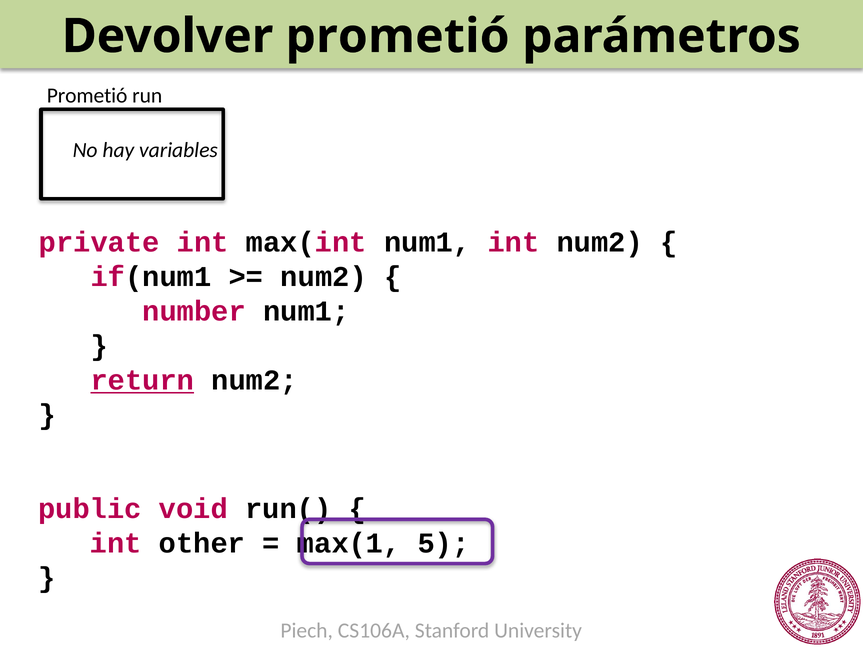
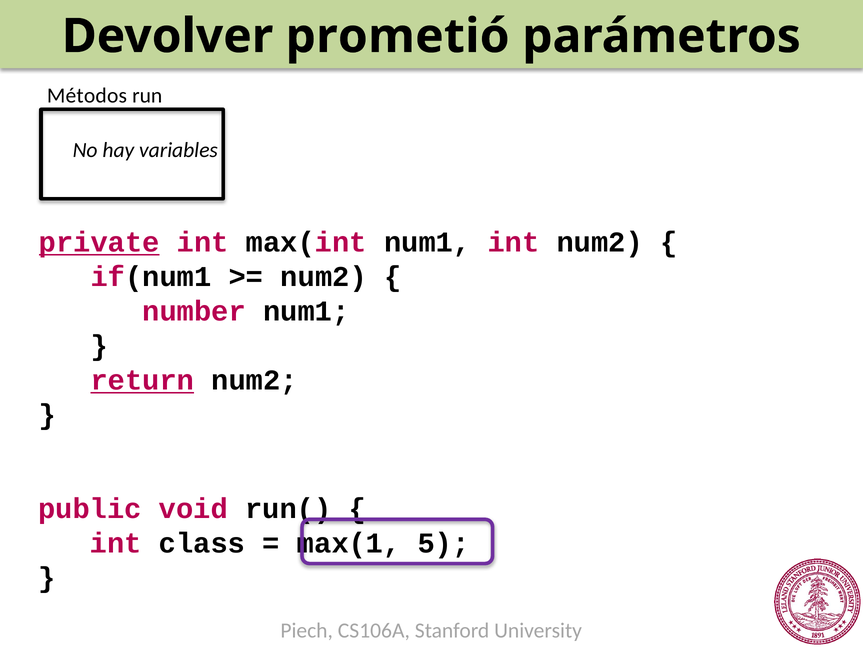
Prometió: Prometió -> Métodos (87, 95)
private underline: none -> present (99, 243)
other: other -> class (202, 543)
